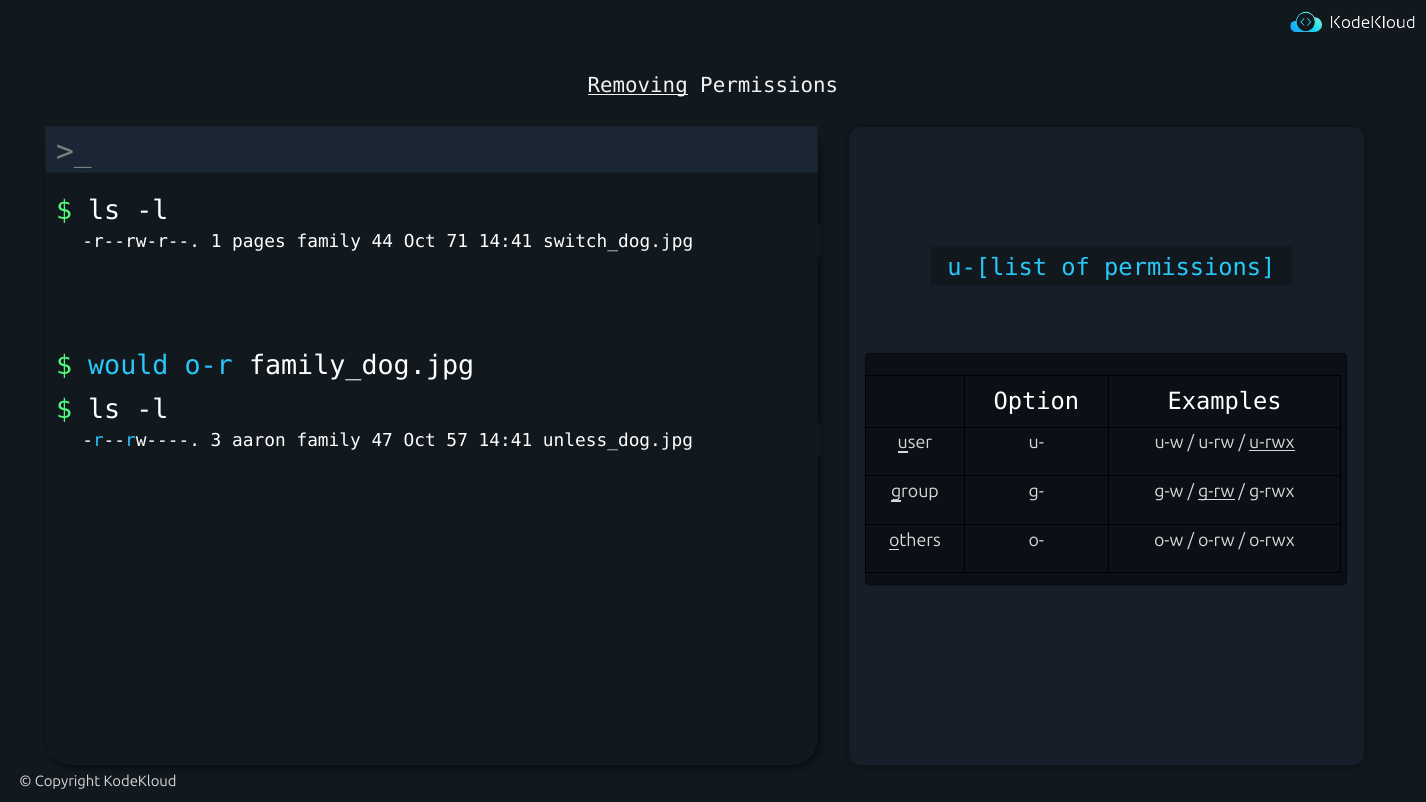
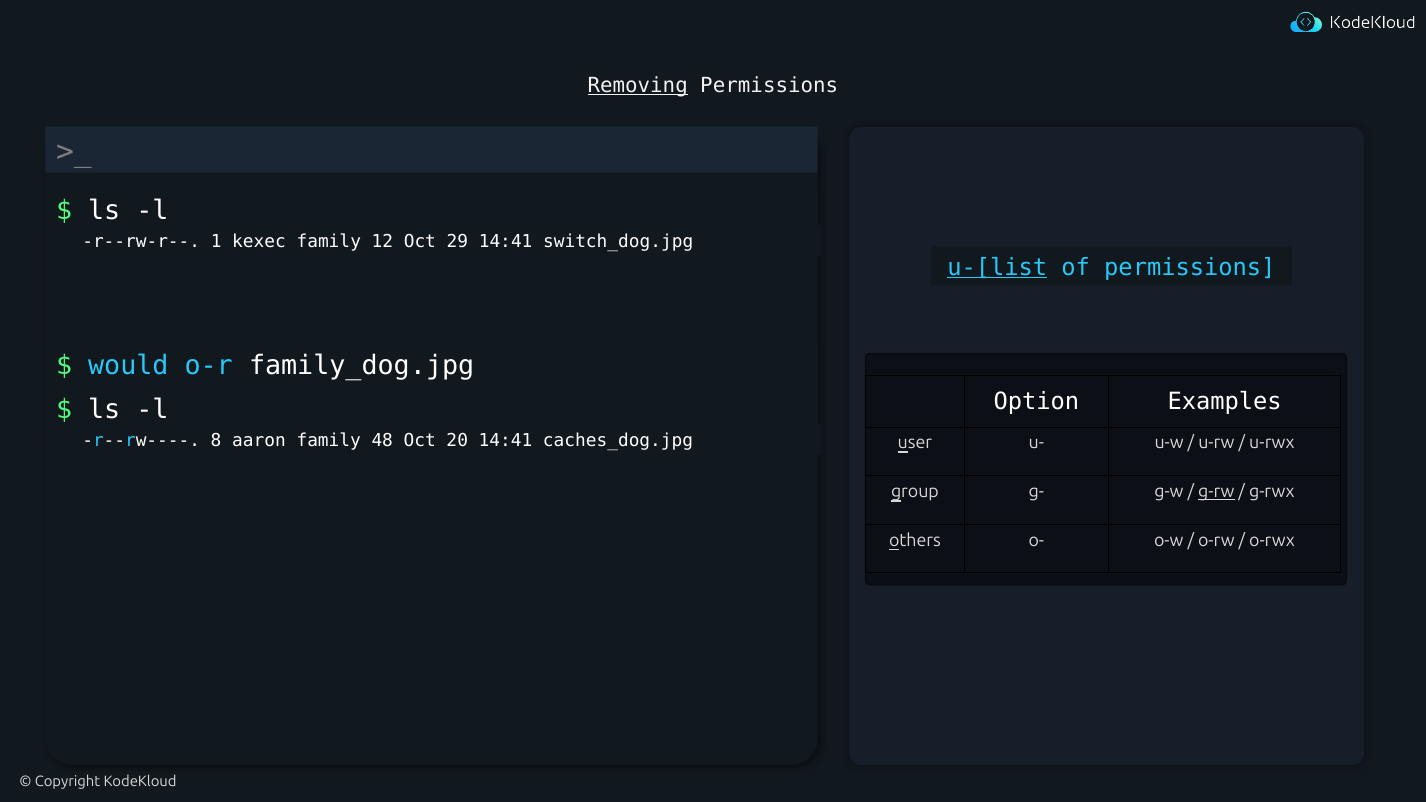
pages: pages -> kexec (259, 242)
44: 44 -> 12 (382, 242)
71: 71 -> 29 (457, 242)
u-[list underline: none -> present (997, 268)
3: 3 -> 8 (216, 441)
47: 47 -> 48 (382, 441)
57: 57 -> 20 (457, 441)
unless_dog.jpg: unless_dog.jpg -> caches_dog.jpg (618, 441)
u-rwx underline: present -> none (1272, 443)
